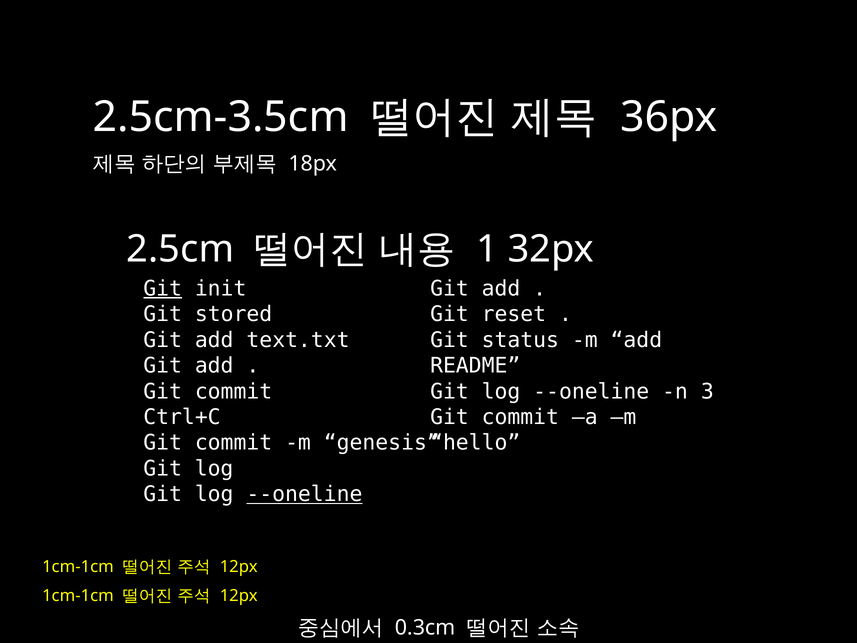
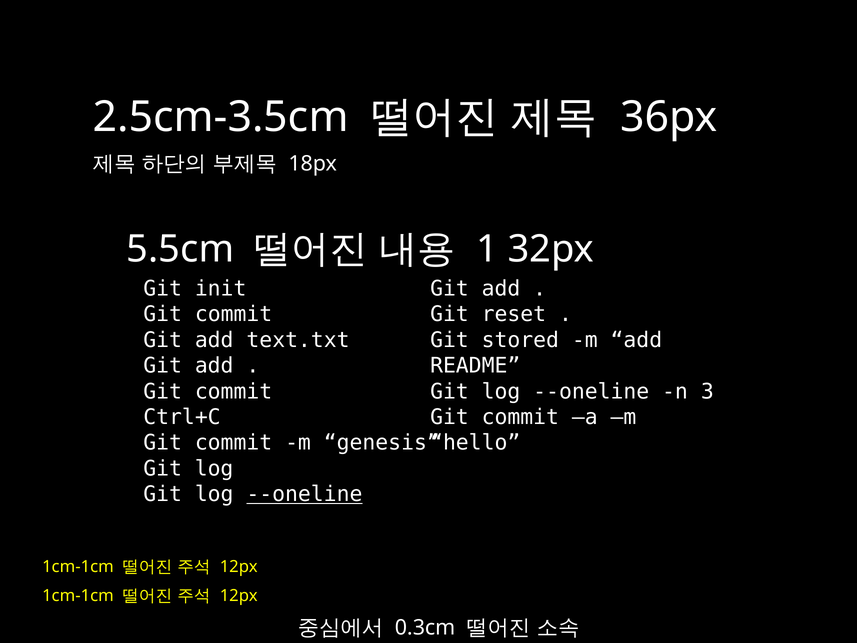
2.5cm: 2.5cm -> 5.5cm (180, 249)
Git underline: present -> none (163, 288)
stored: stored -> commit (234, 314)
status: status -> stored (520, 340)
